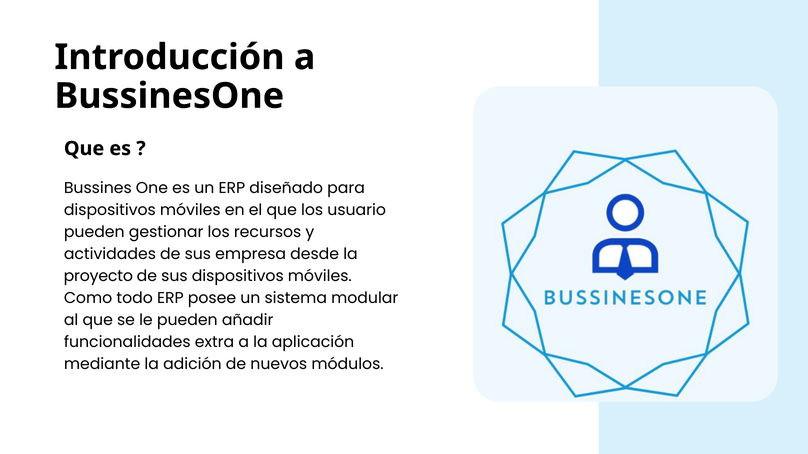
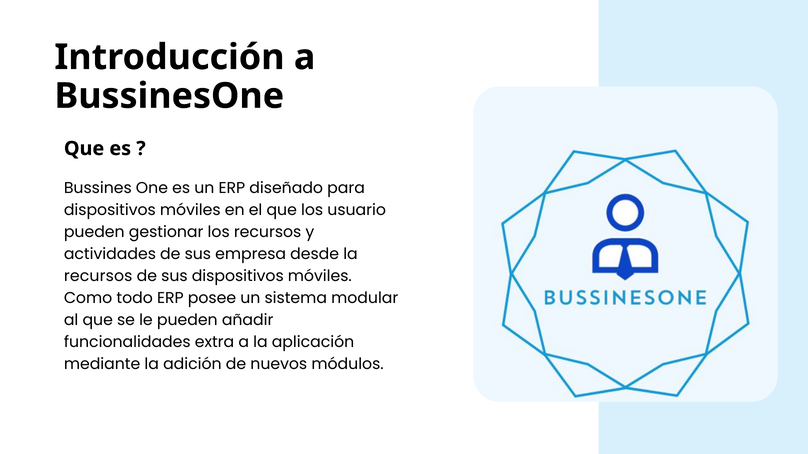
proyecto: proyecto -> recursos (98, 276)
